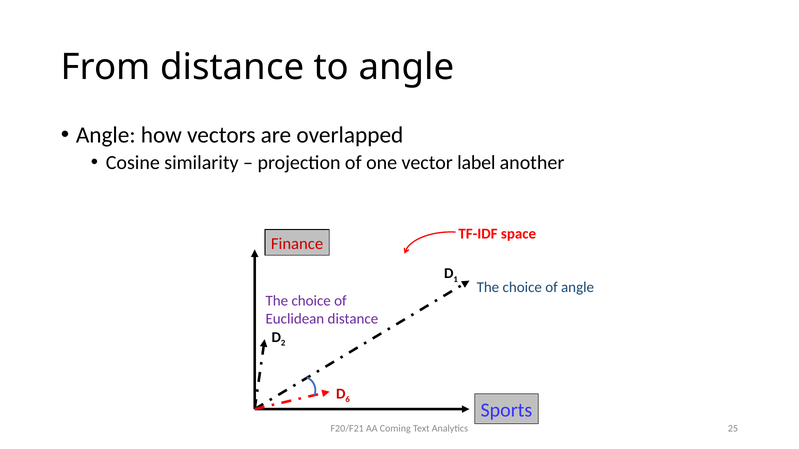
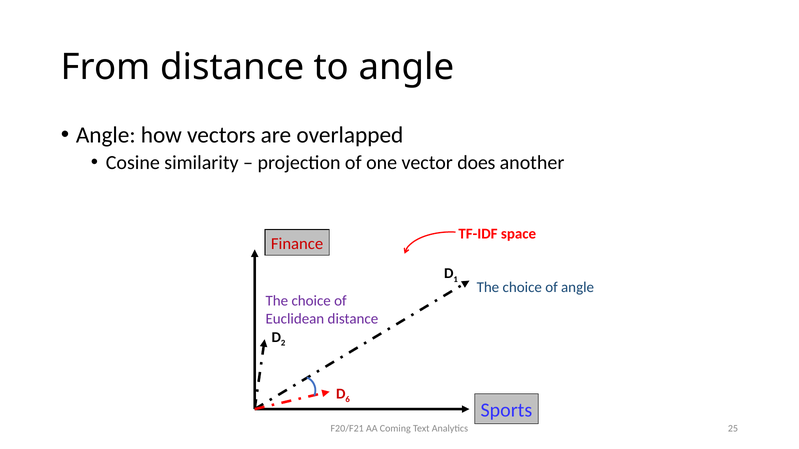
label: label -> does (476, 163)
